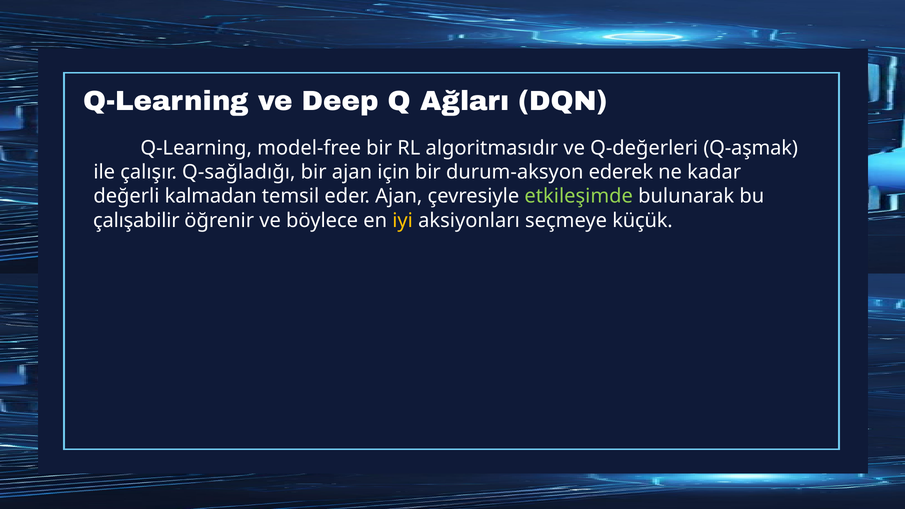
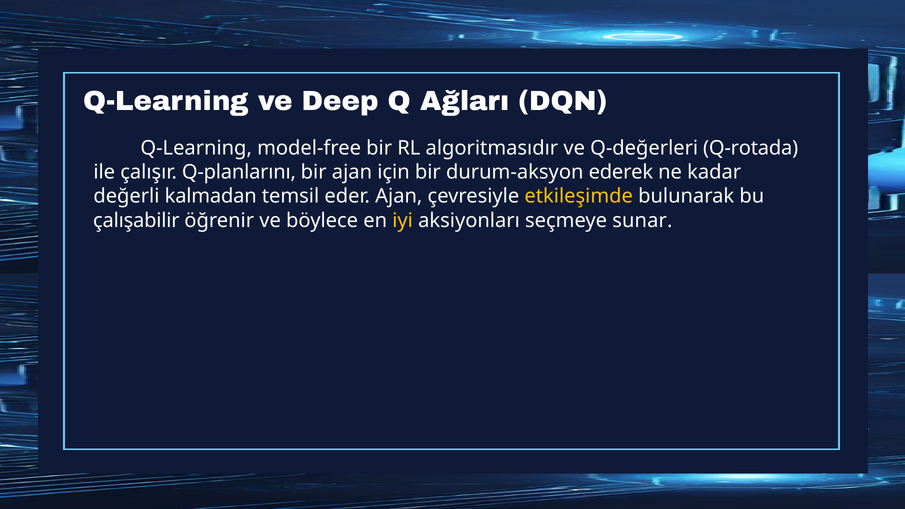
Q-aşmak: Q-aşmak -> Q-rotada (751, 148)
Q-sağladığı: Q-sağladığı -> Q-planlarını (239, 172)
etkileşimde colour: light green -> yellow (579, 196)
küçük: küçük -> sunar (642, 220)
